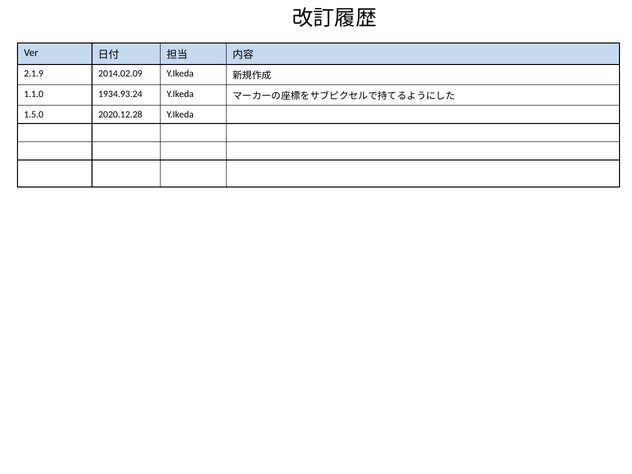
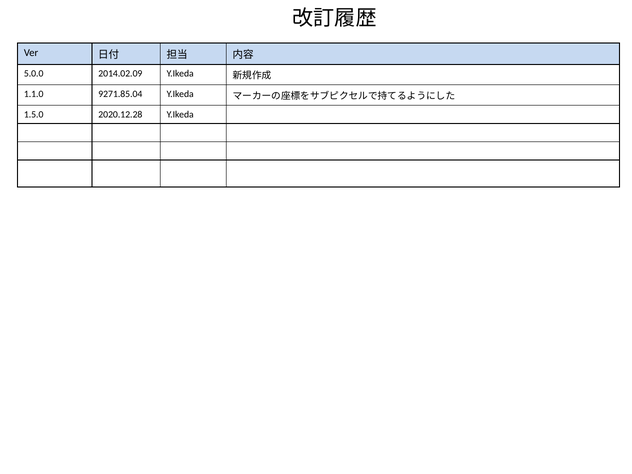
2.1.9: 2.1.9 -> 5.0.0 (34, 74)
1934.93.24: 1934.93.24 -> 9271.85.04 (120, 94)
